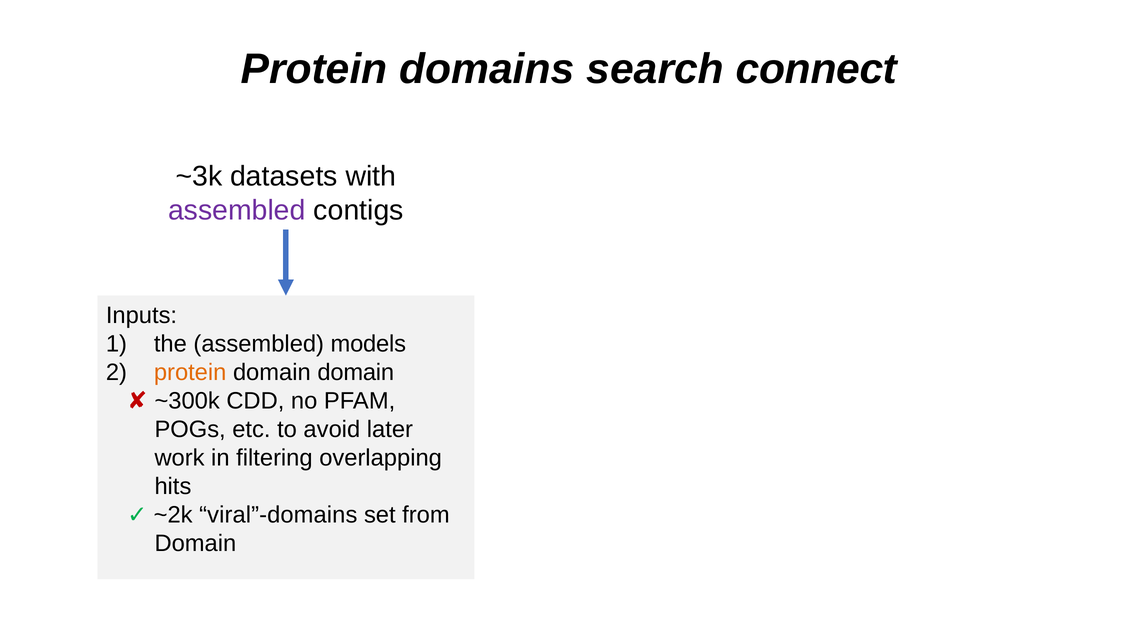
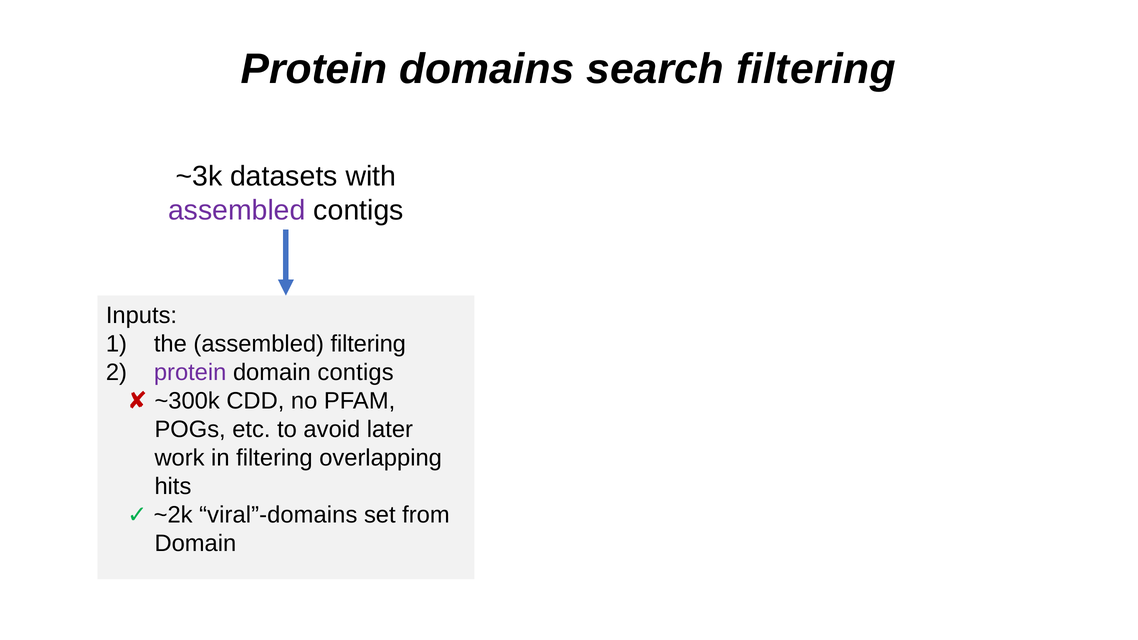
search connect: connect -> filtering (816, 69)
assembled models: models -> filtering (368, 344)
protein colour: orange -> purple (190, 373)
domain domain: domain -> contigs (356, 373)
